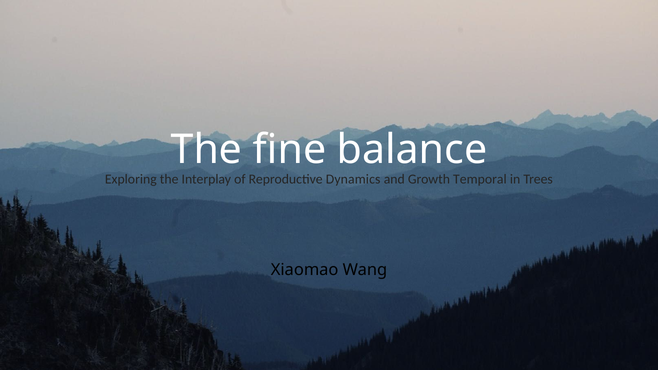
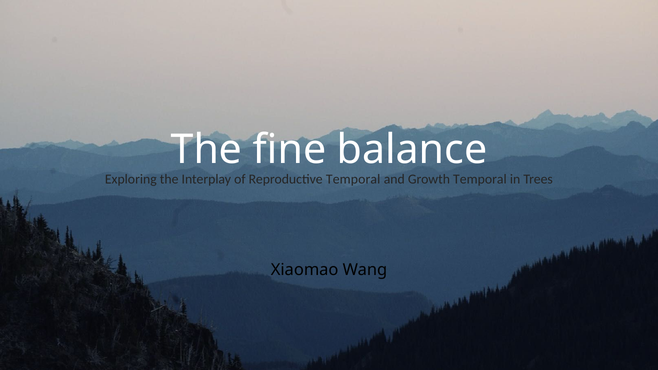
Dynamics: Dynamics -> Temporal (353, 179)
